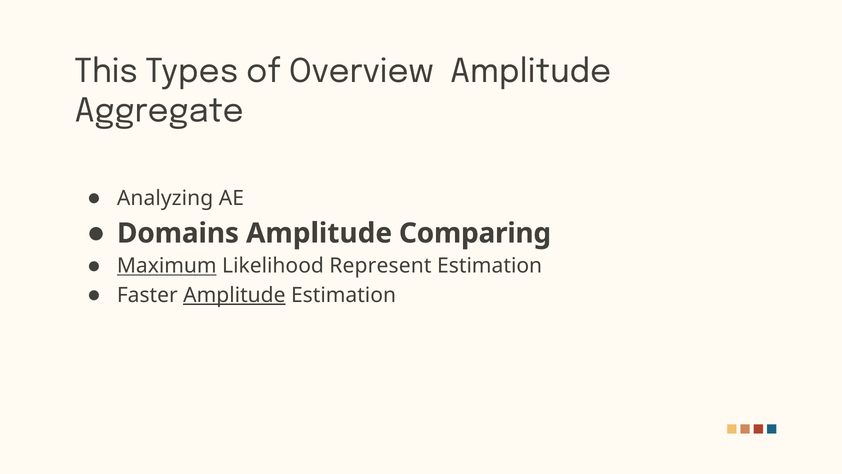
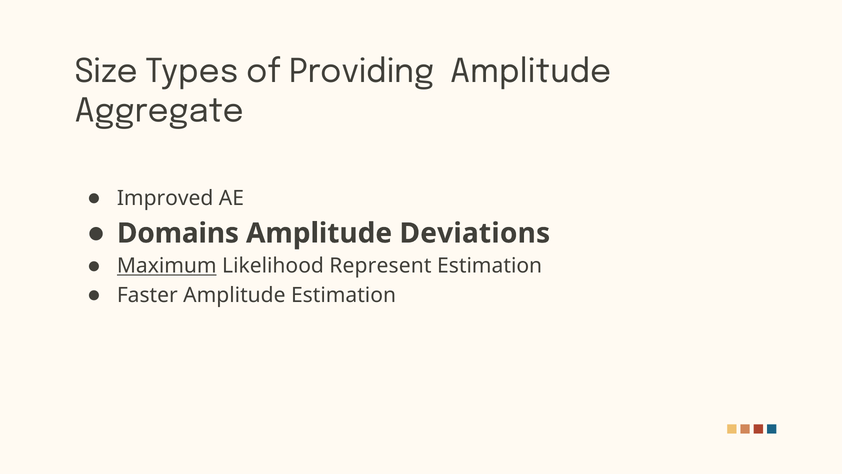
This: This -> Size (106, 71)
Overview: Overview -> Providing (362, 71)
Analyzing: Analyzing -> Improved (165, 198)
Comparing: Comparing -> Deviations (475, 233)
Amplitude underline: present -> none (234, 295)
